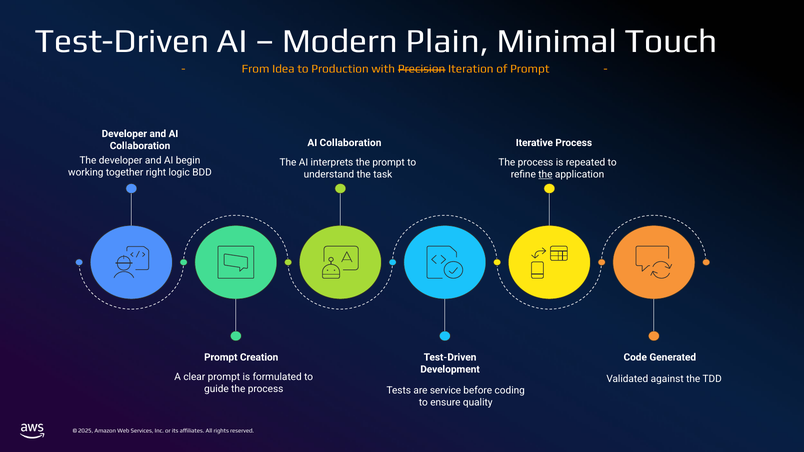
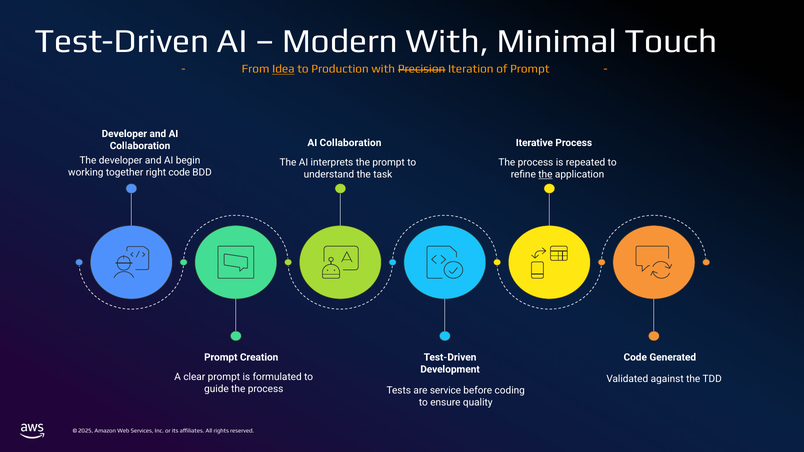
Modern Plain: Plain -> With (447, 41)
Idea underline: none -> present (283, 69)
right logic: logic -> code (179, 172)
